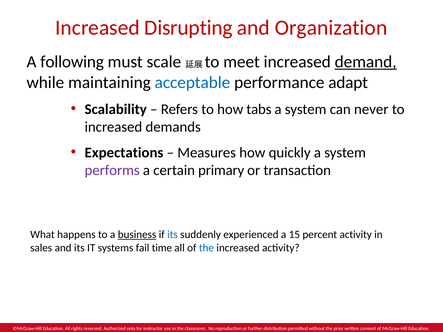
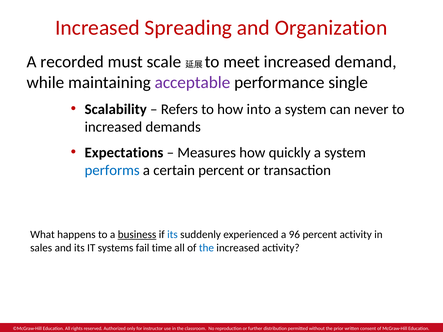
Disrupting: Disrupting -> Spreading (188, 28)
following: following -> recorded (72, 62)
demand underline: present -> none (366, 62)
acceptable colour: blue -> purple (192, 82)
adapt: adapt -> single (348, 82)
tabs: tabs -> into (259, 109)
performs colour: purple -> blue (112, 170)
certain primary: primary -> percent (221, 170)
15: 15 -> 96 (294, 235)
